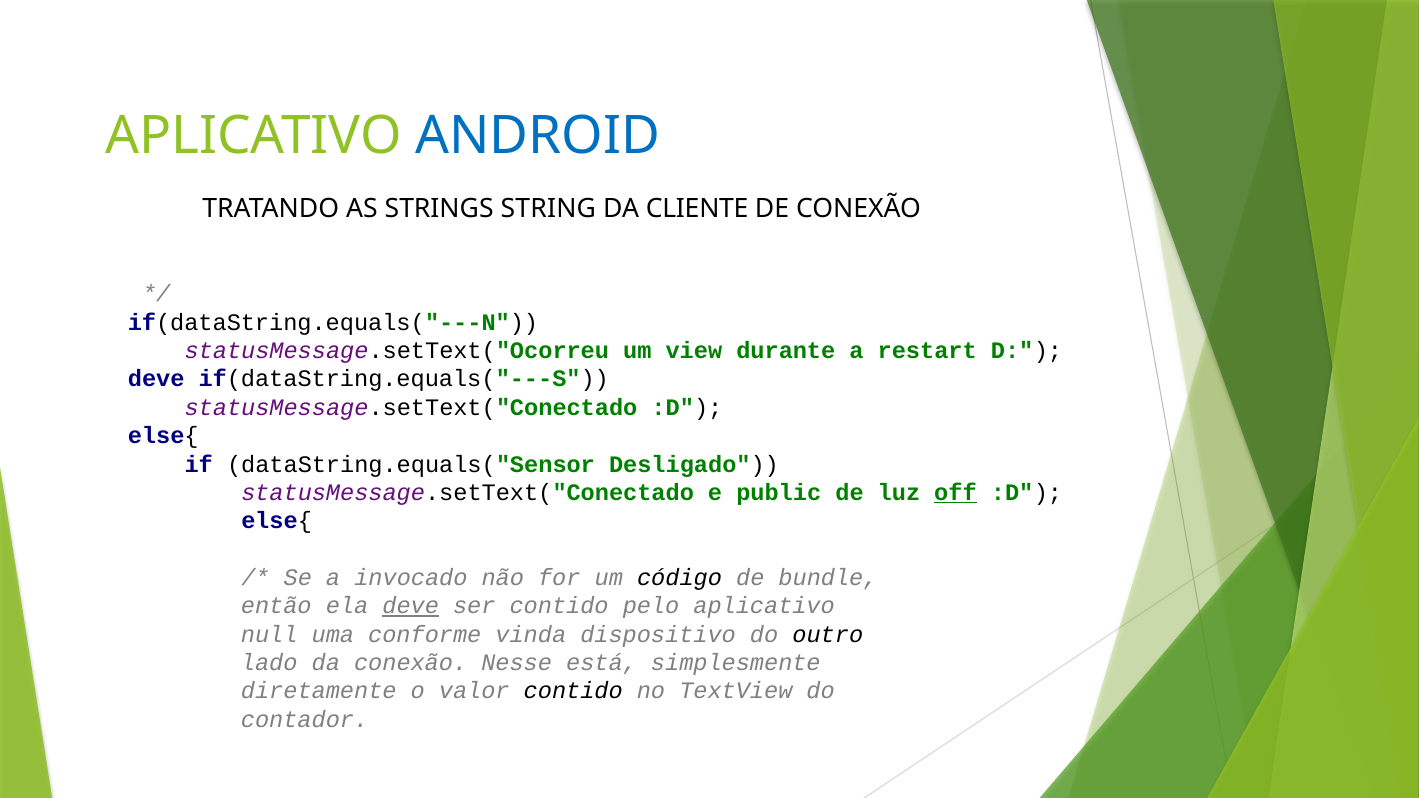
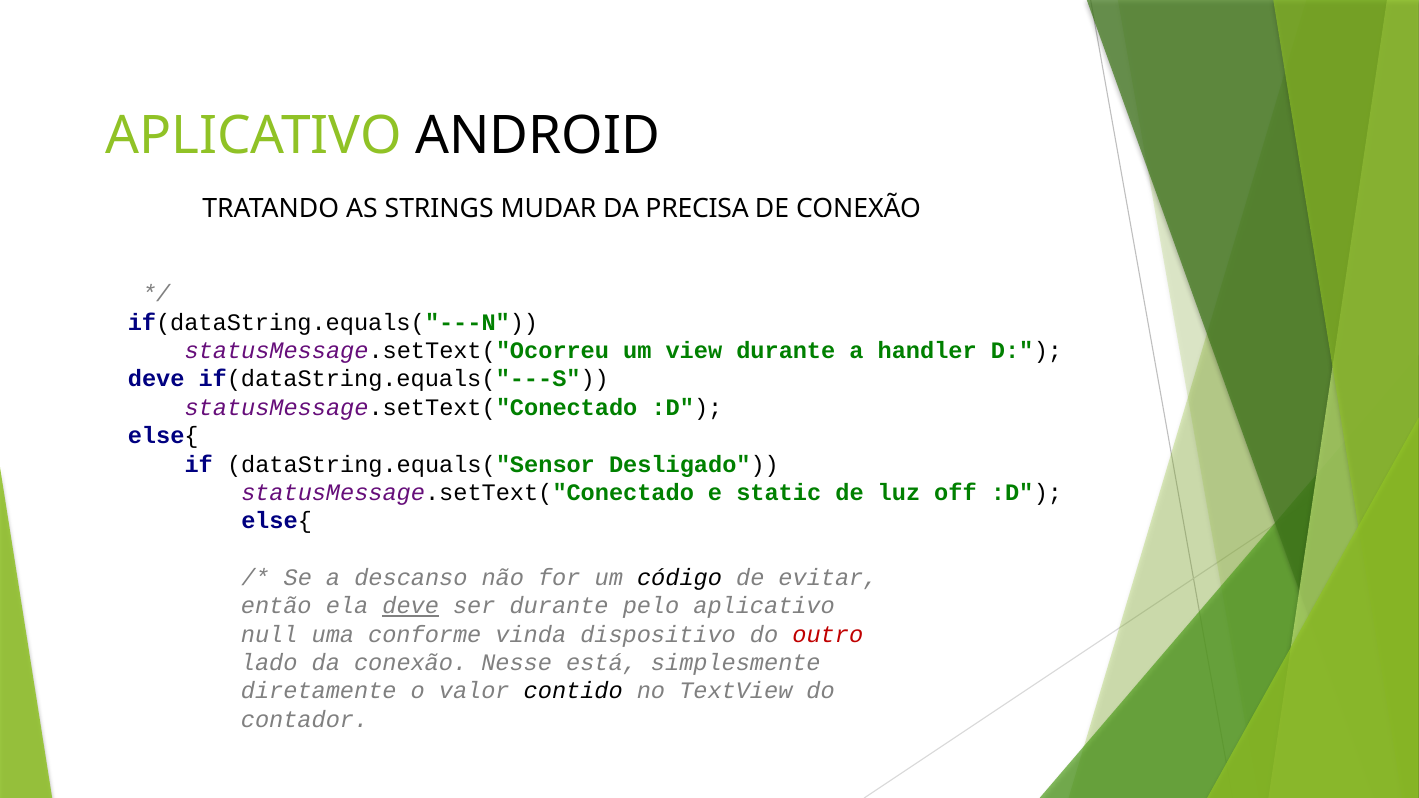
ANDROID colour: blue -> black (538, 135)
STRING: STRING -> MUDAR (549, 209)
CLIENTE: CLIENTE -> PRECISA (697, 209)
restart: restart -> handler (927, 351)
public: public -> static (779, 493)
off underline: present -> none (956, 493)
invocado: invocado -> descanso (411, 578)
bundle: bundle -> evitar (828, 578)
ser contido: contido -> durante (559, 606)
outro colour: black -> red (828, 635)
